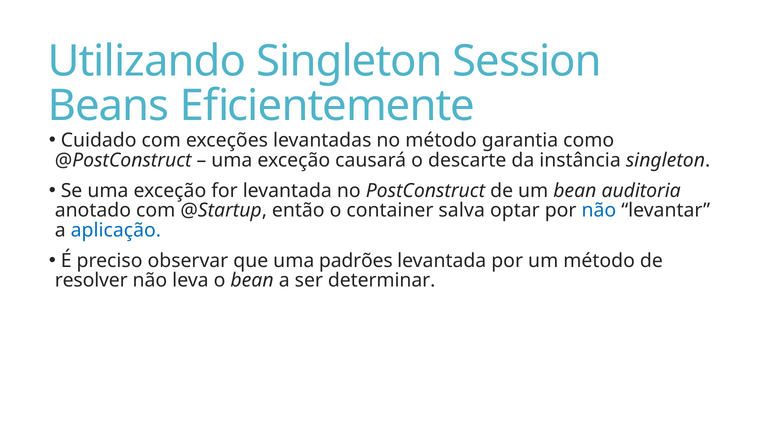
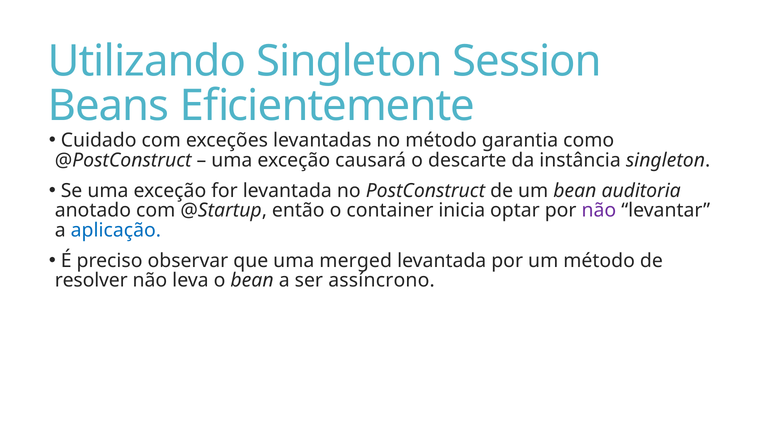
salva: salva -> inicia (462, 211)
não colour: blue -> purple (599, 211)
padrões: padrões -> merged (356, 261)
determinar: determinar -> assíncrono (382, 281)
